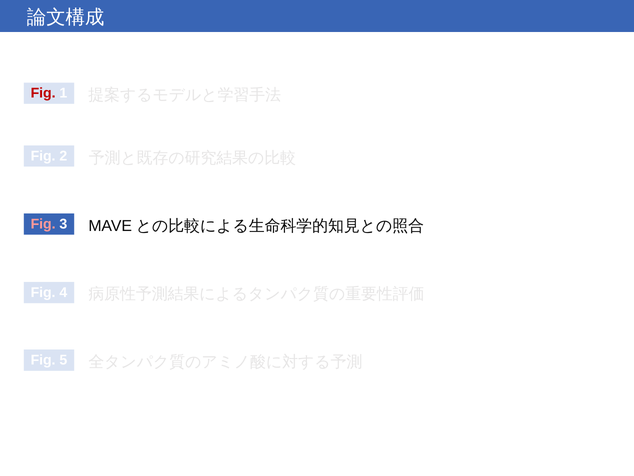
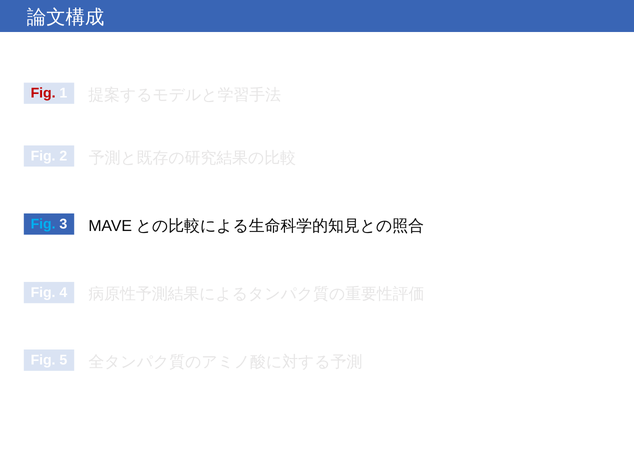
Fig colour: pink -> light blue (43, 224)
